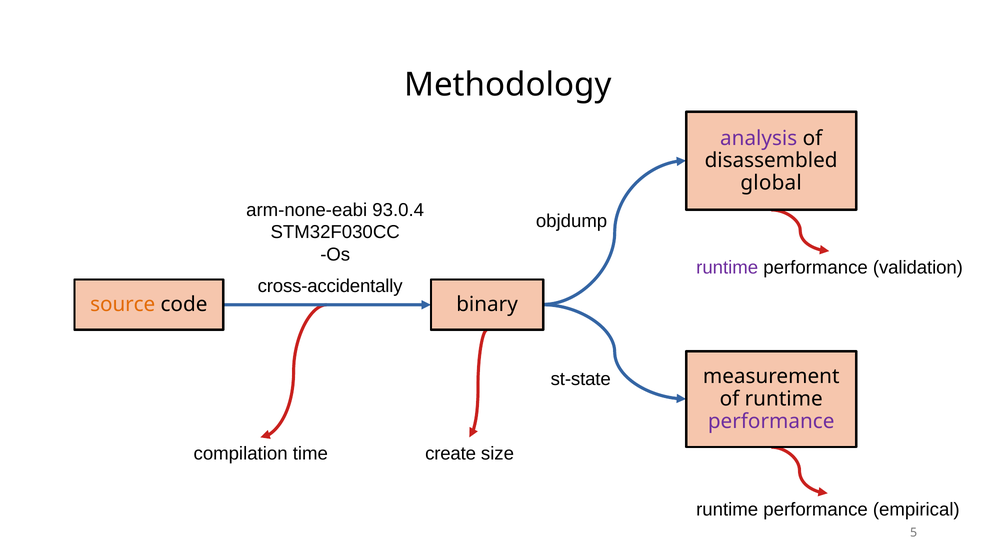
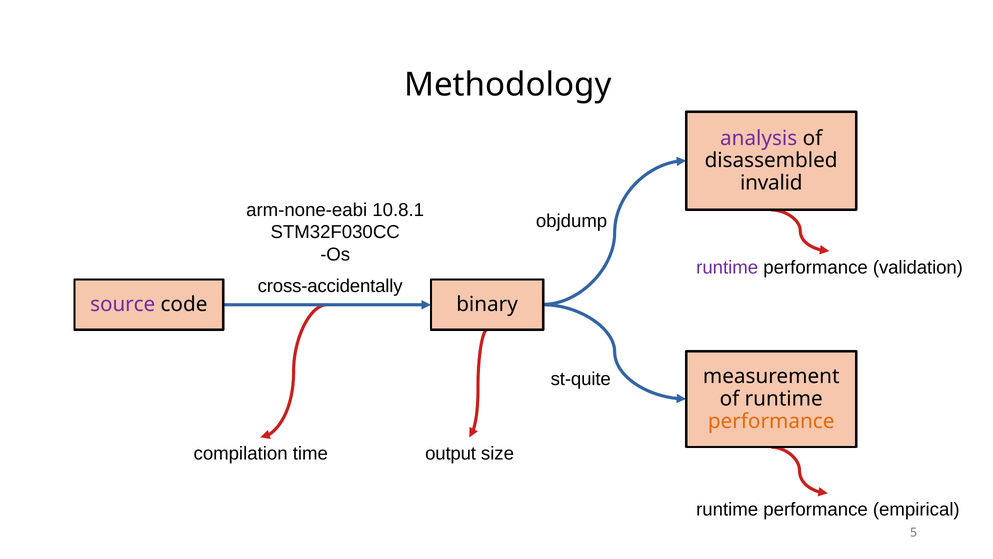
global: global -> invalid (771, 183)
93.0.4: 93.0.4 -> 10.8.1 (398, 210)
source colour: orange -> purple (123, 304)
st-state: st-state -> st-quite (581, 379)
performance colour: purple -> orange (771, 421)
create: create -> output (451, 453)
